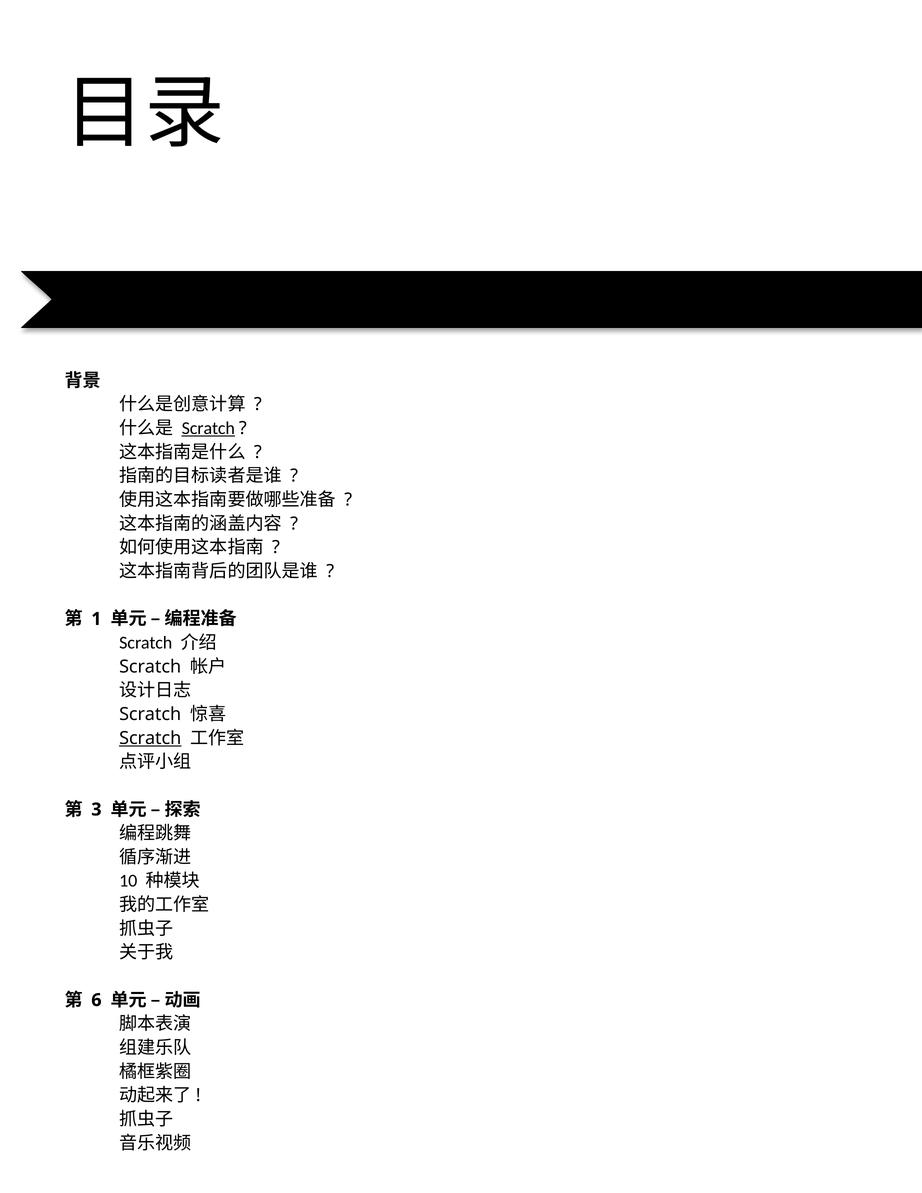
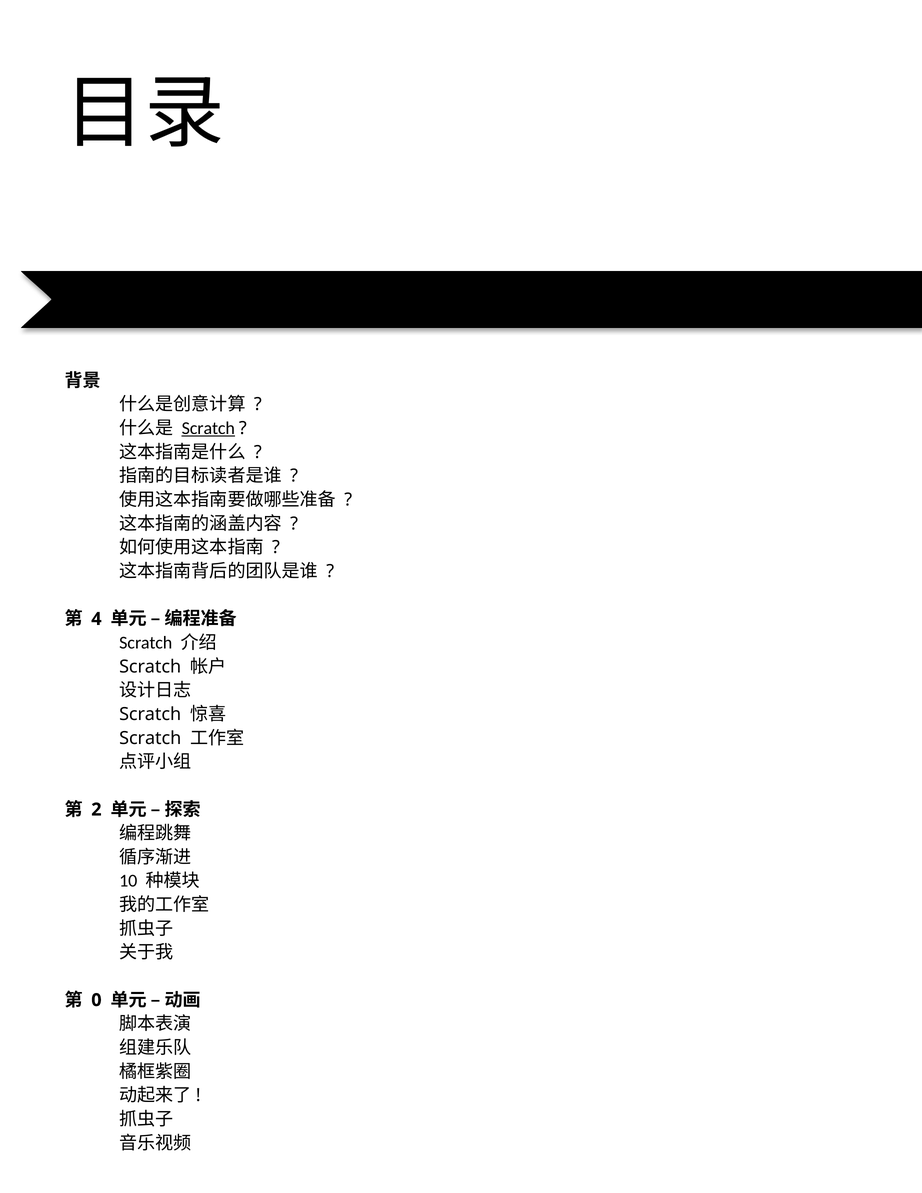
1: 1 -> 4 (96, 619)
Scratch underline: present -> none (150, 738)
3: 3 -> 2 (96, 810)
6: 6 -> 0 (96, 1000)
